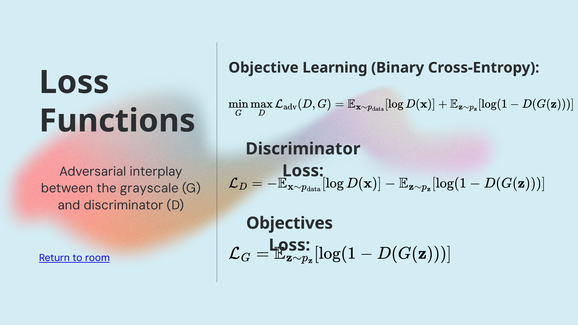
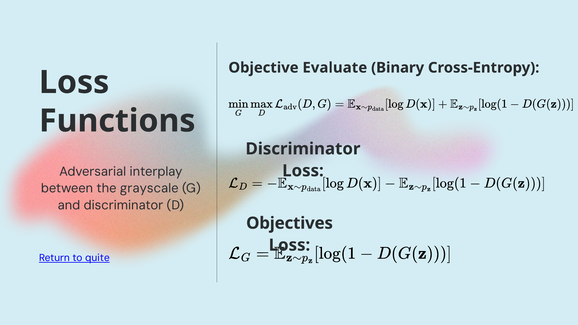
Learning: Learning -> Evaluate (335, 68)
room: room -> quite (97, 258)
